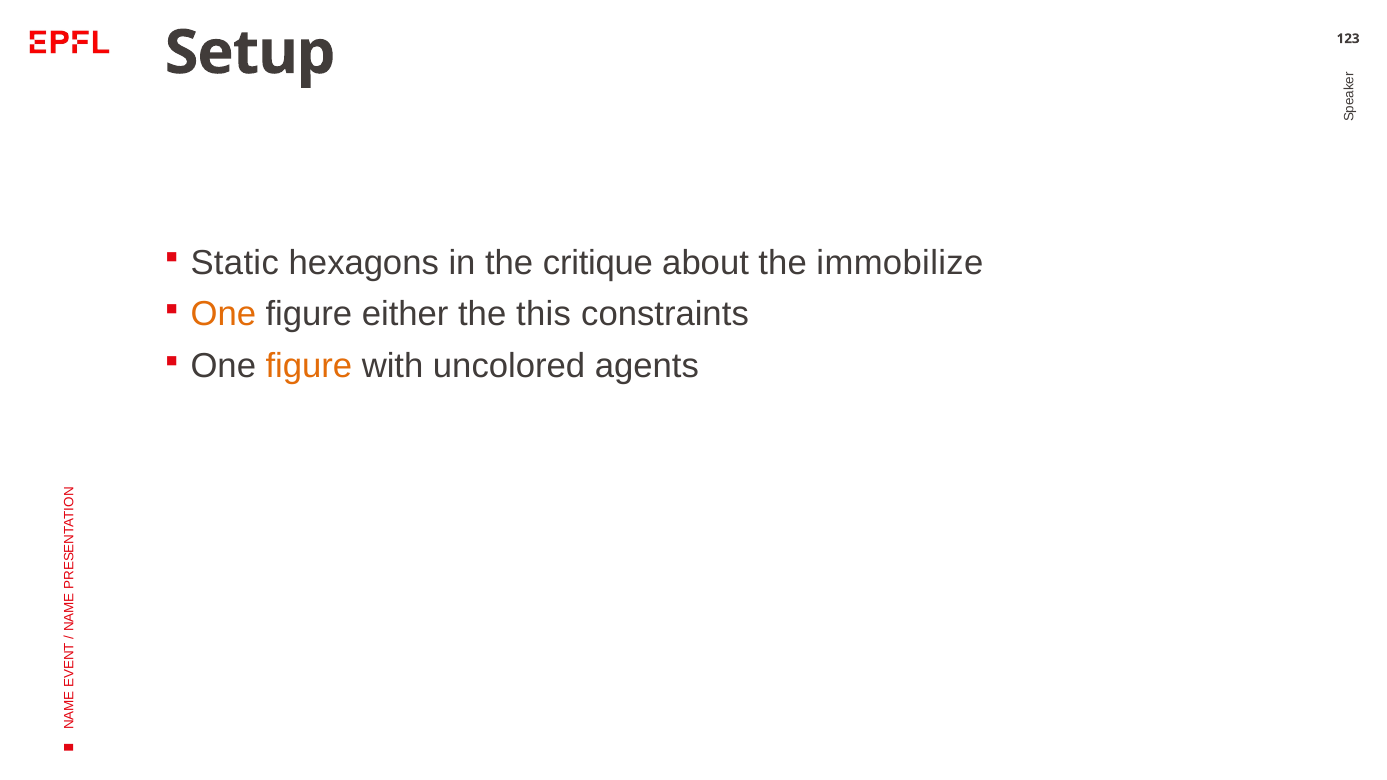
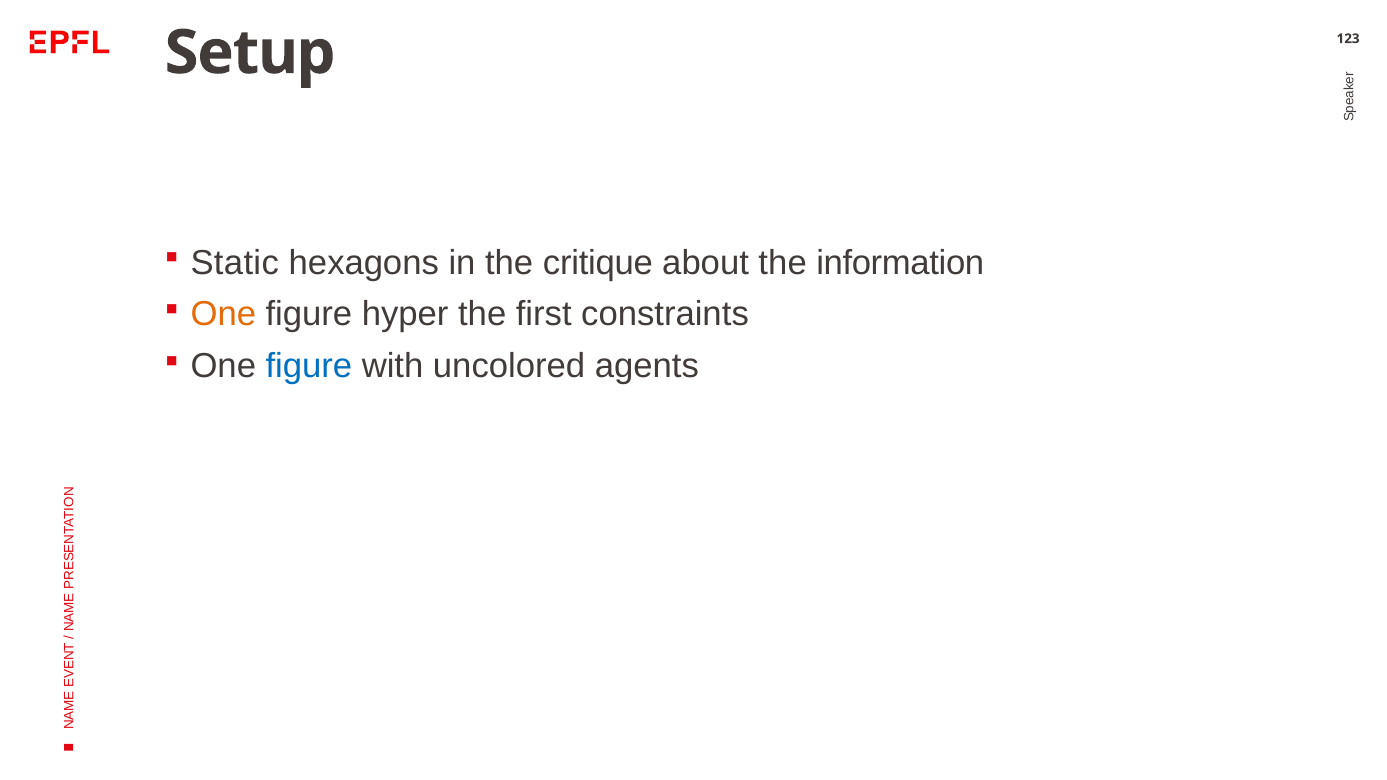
immobilize: immobilize -> information (900, 263)
either: either -> hyper (405, 315)
this: this -> first (544, 315)
figure colour: orange -> blue (309, 367)
